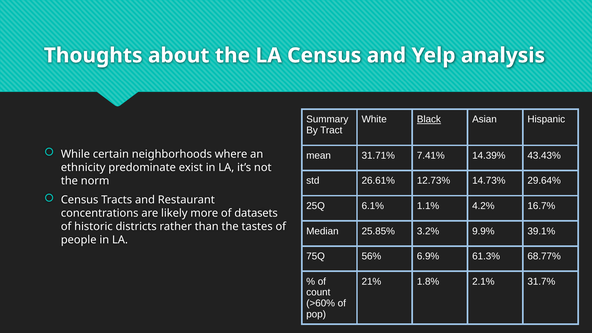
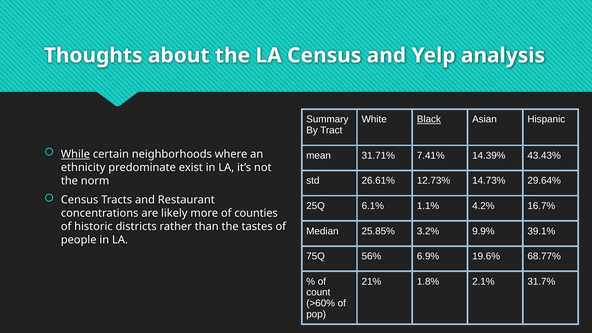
While underline: none -> present (75, 154)
datasets: datasets -> counties (256, 213)
61.3%: 61.3% -> 19.6% (486, 256)
